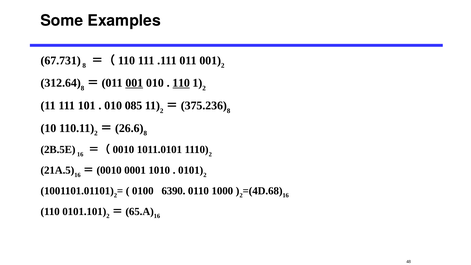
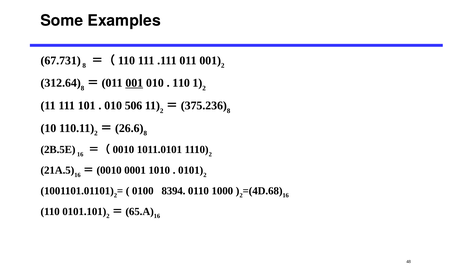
110 underline: present -> none (181, 83)
085: 085 -> 506 (133, 106)
6390: 6390 -> 8394 (173, 191)
